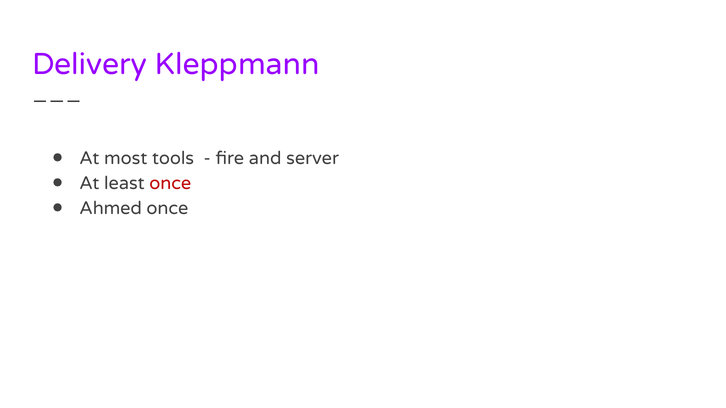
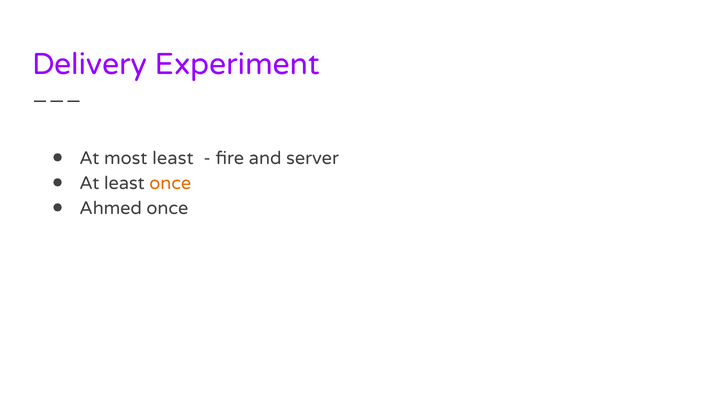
Kleppmann: Kleppmann -> Experiment (237, 65)
most tools: tools -> least (173, 158)
once colour: red -> orange (170, 183)
